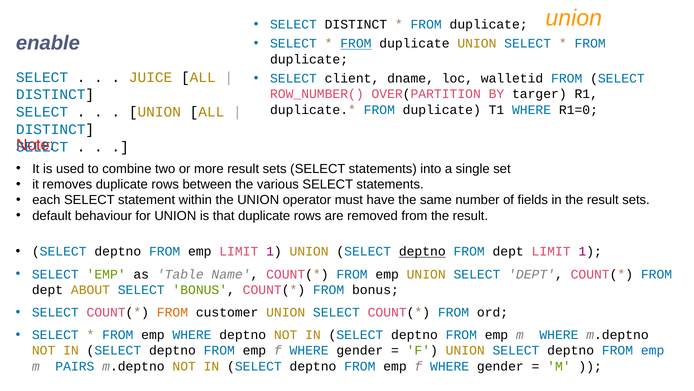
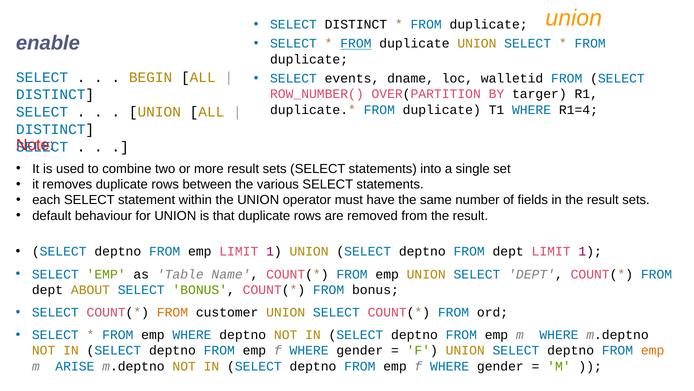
client: client -> events (352, 78)
JUICE: JUICE -> BEGIN (151, 77)
R1=0: R1=0 -> R1=4 (578, 110)
deptno underline: present -> none (422, 251)
emp colour: blue -> orange (653, 350)
PAIRS: PAIRS -> ARISE (75, 366)
